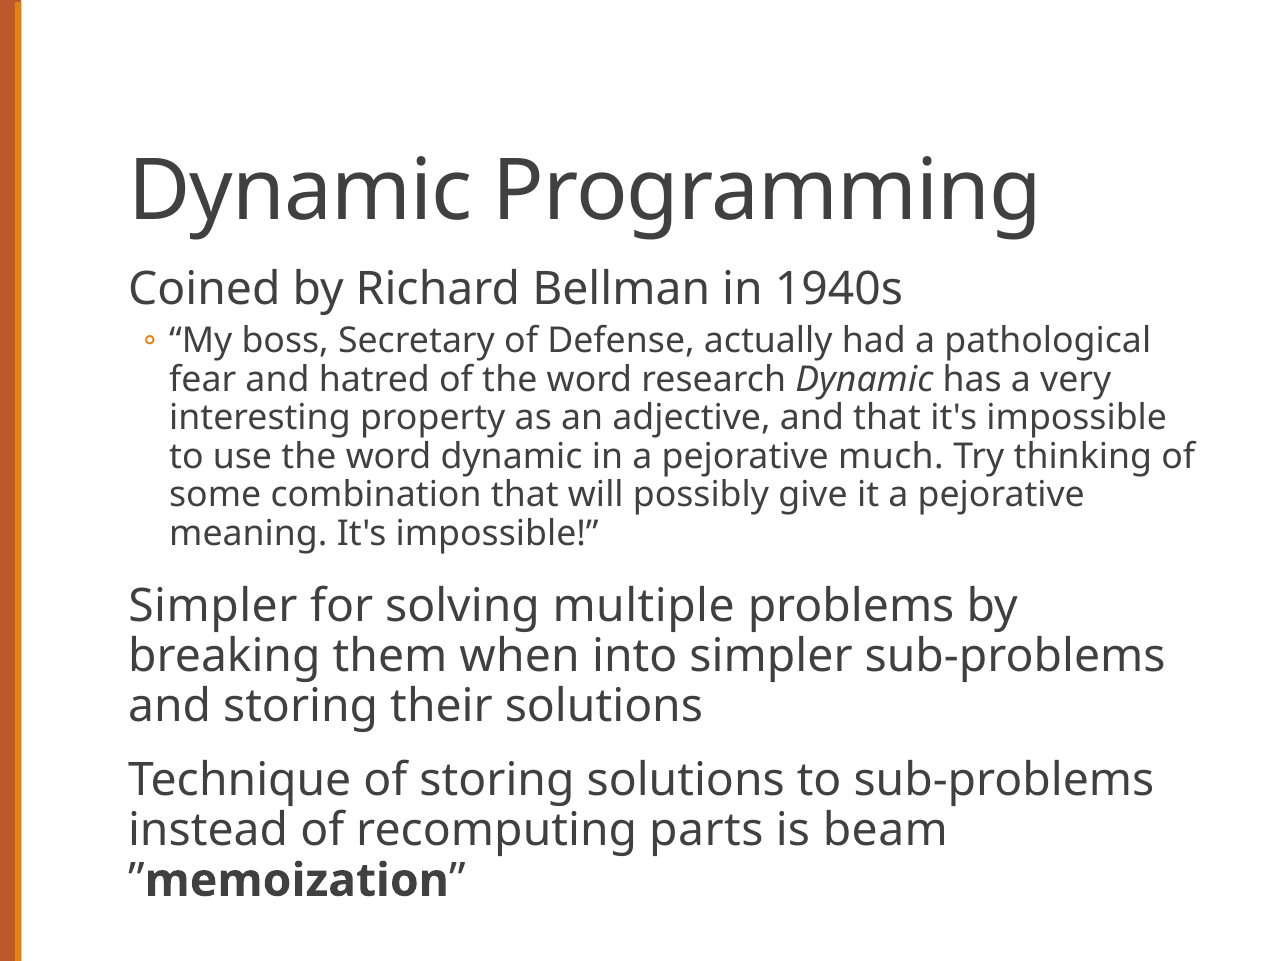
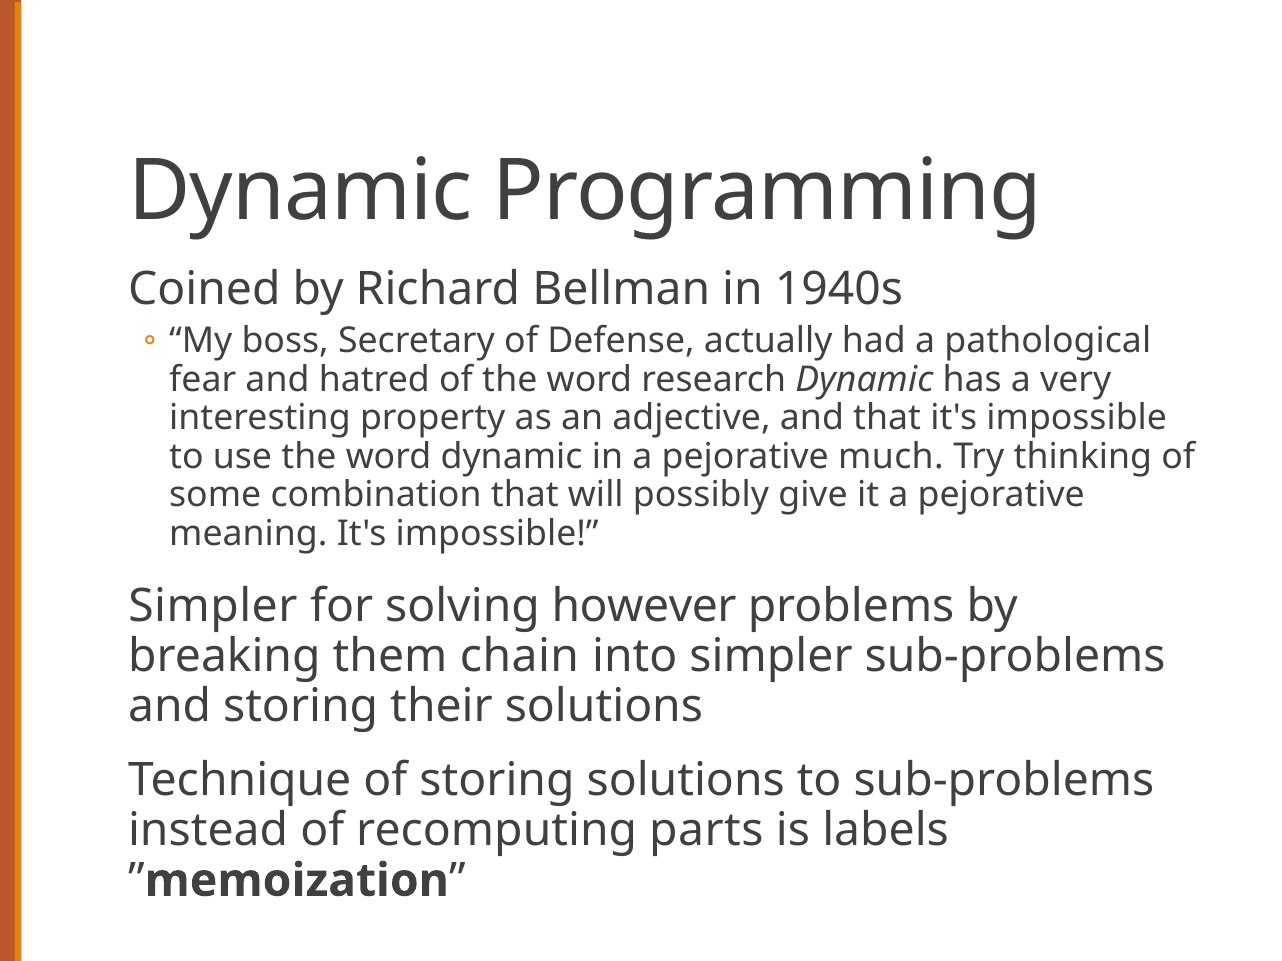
multiple: multiple -> however (644, 606)
when: when -> chain (520, 656)
beam: beam -> labels (886, 831)
